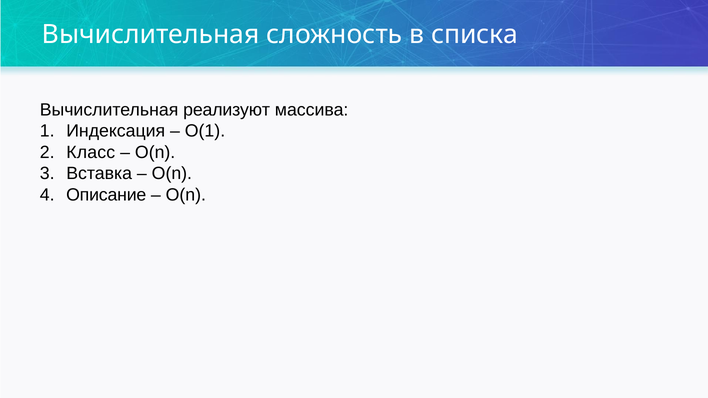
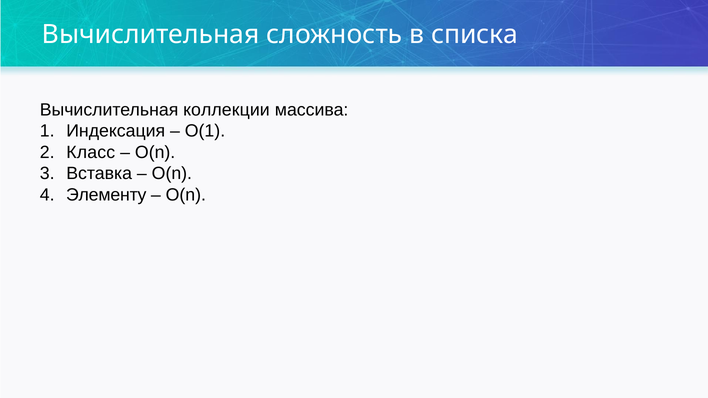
реализуют: реализуют -> коллекции (226, 110)
Описание: Описание -> Элементу (106, 195)
